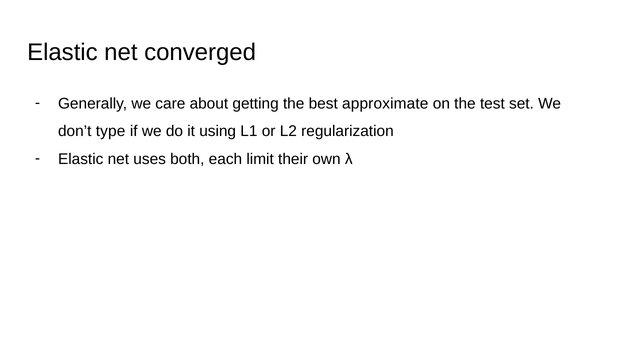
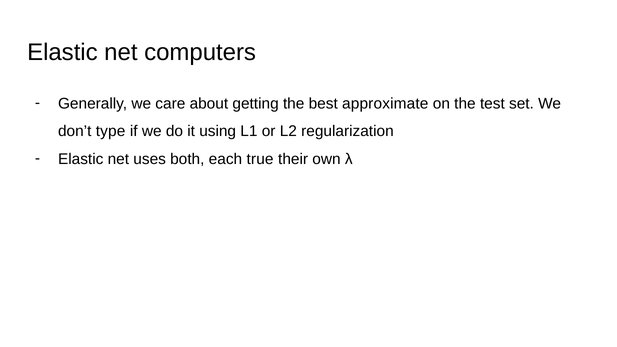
converged: converged -> computers (200, 52)
limit: limit -> true (260, 159)
